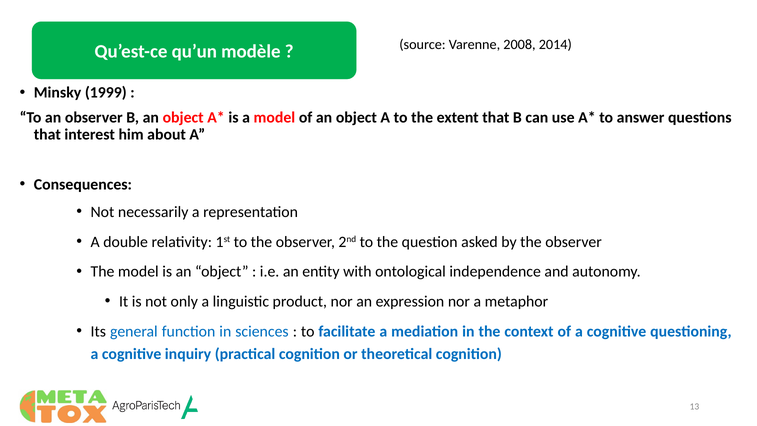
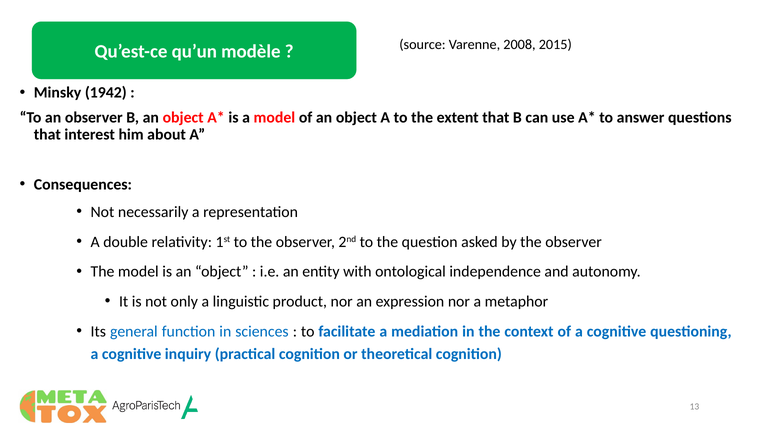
2014: 2014 -> 2015 (555, 44)
1999: 1999 -> 1942 (106, 93)
